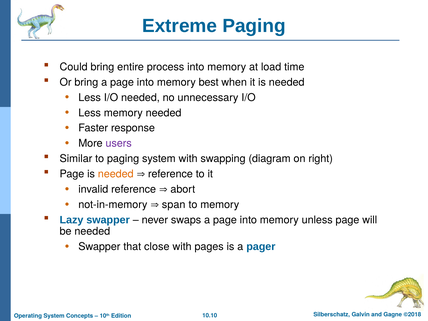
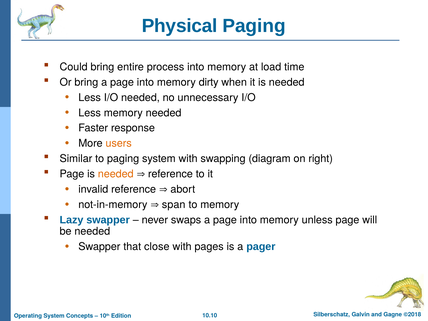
Extreme: Extreme -> Physical (180, 26)
best: best -> dirty (209, 82)
users colour: purple -> orange (119, 143)
